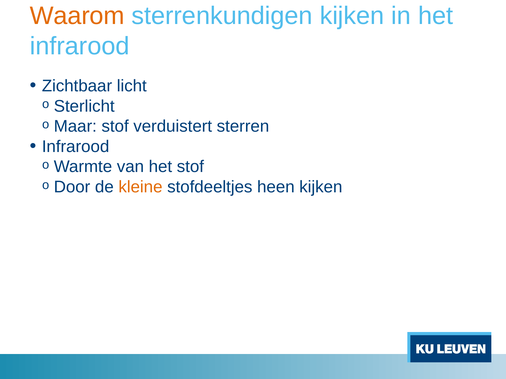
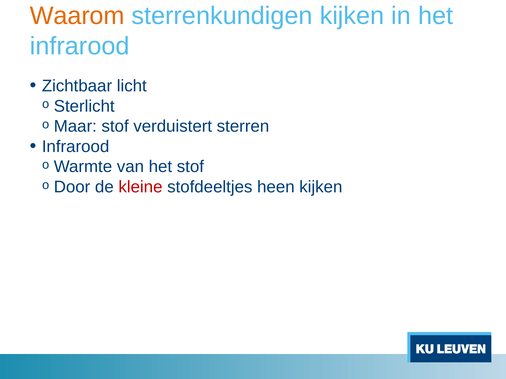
kleine colour: orange -> red (140, 187)
